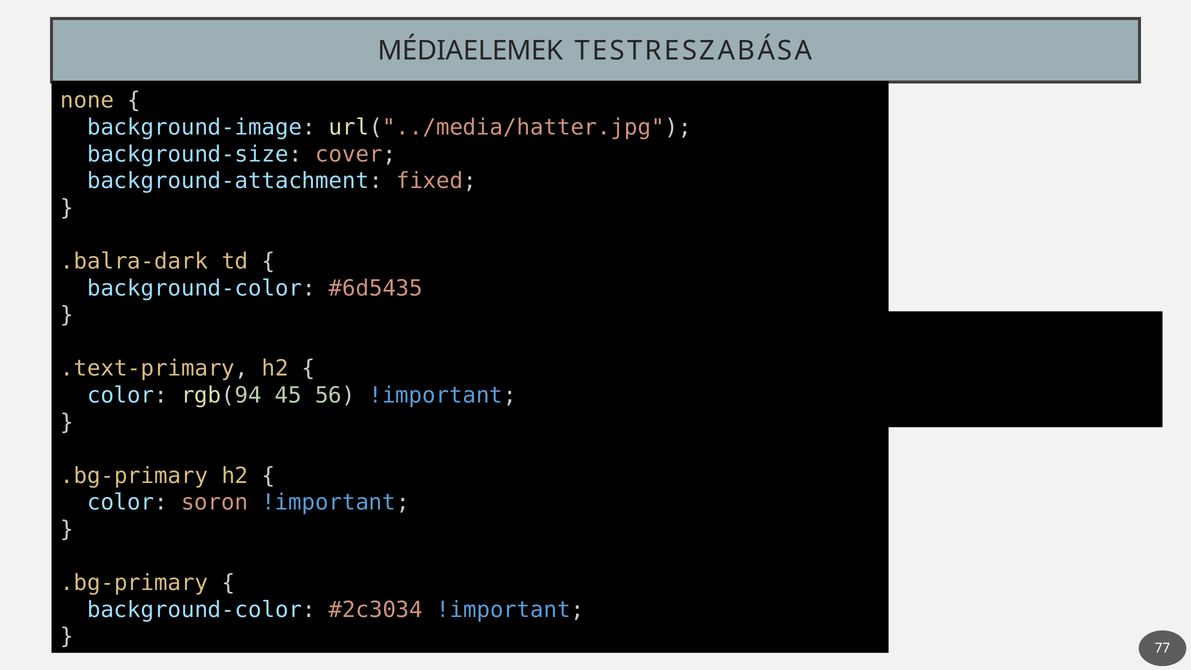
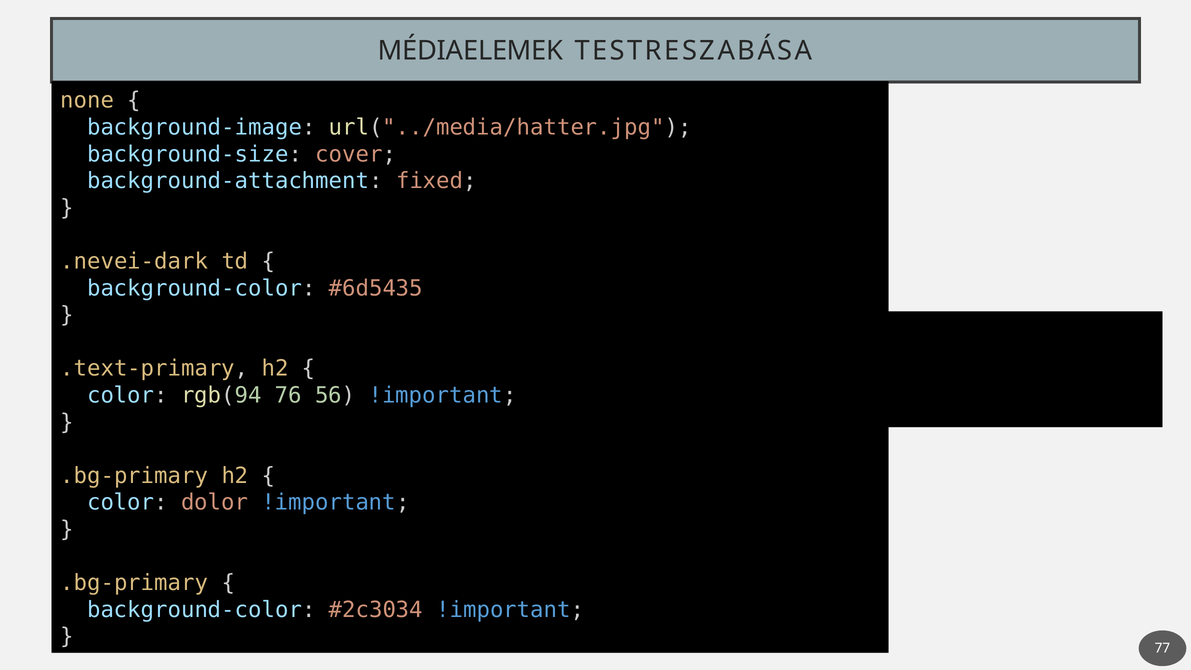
.balra-dark: .balra-dark -> .nevei-dark (134, 261)
45: 45 -> 76 (288, 395)
soron: soron -> dolor (215, 503)
